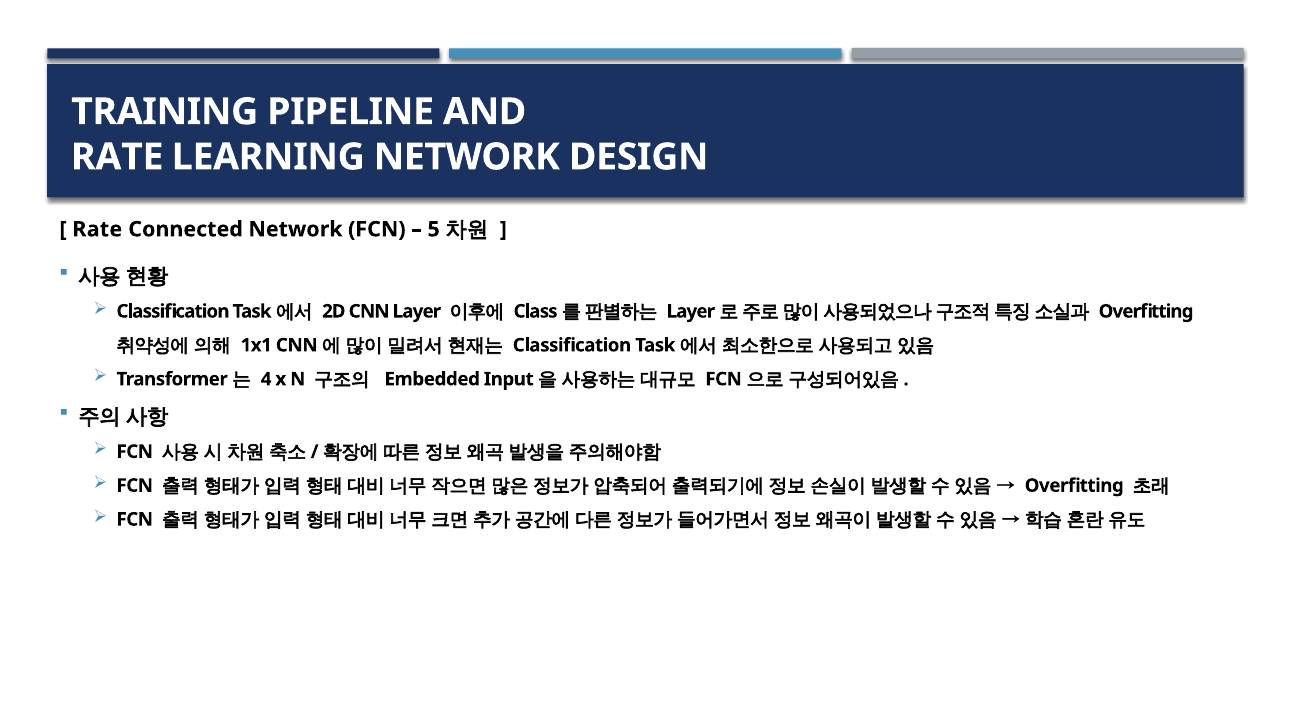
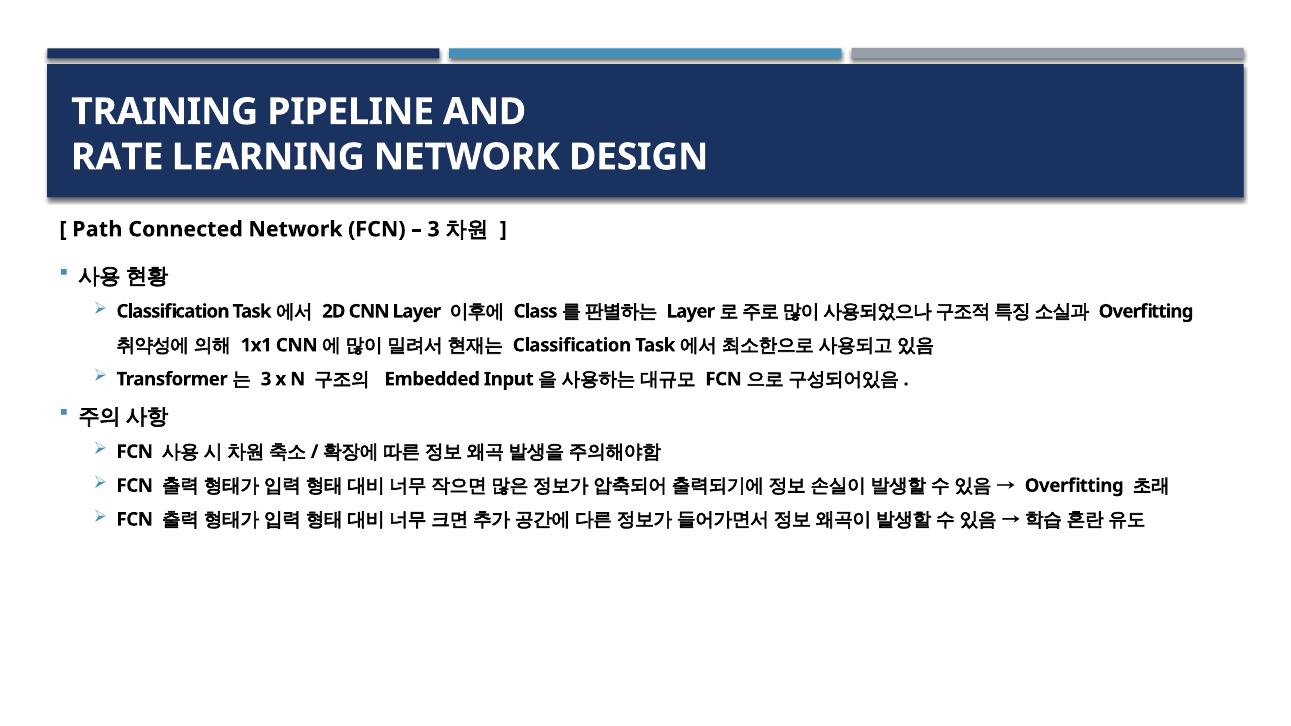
Rate: Rate -> Path (97, 229)
5: 5 -> 3 (434, 229)
4: 4 -> 3 (266, 379)
